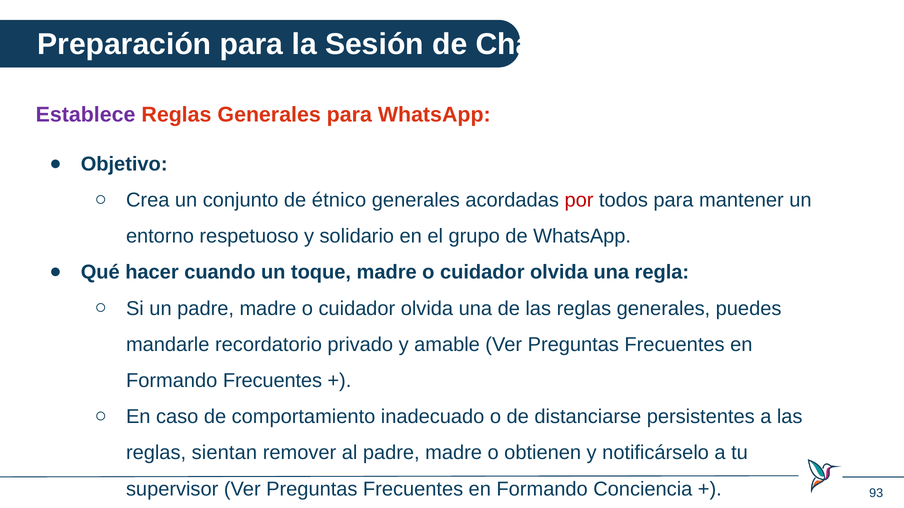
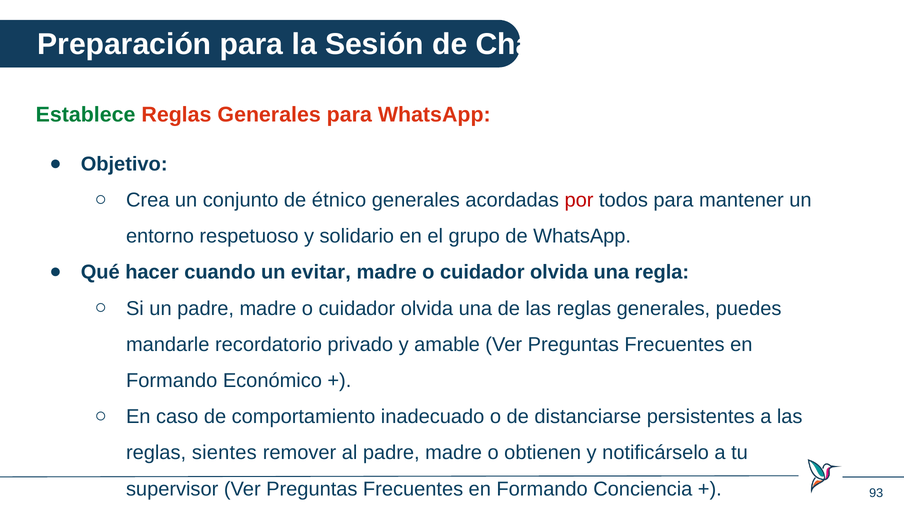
Establece colour: purple -> green (86, 115)
toque: toque -> evitar (321, 273)
Formando Frecuentes: Frecuentes -> Económico (272, 381)
sientan: sientan -> sientes (224, 453)
